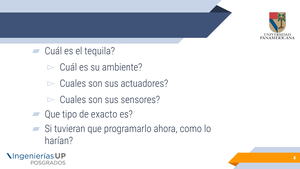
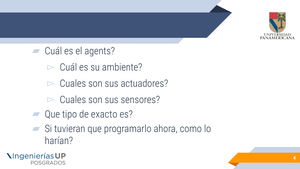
tequila: tequila -> agents (100, 51)
